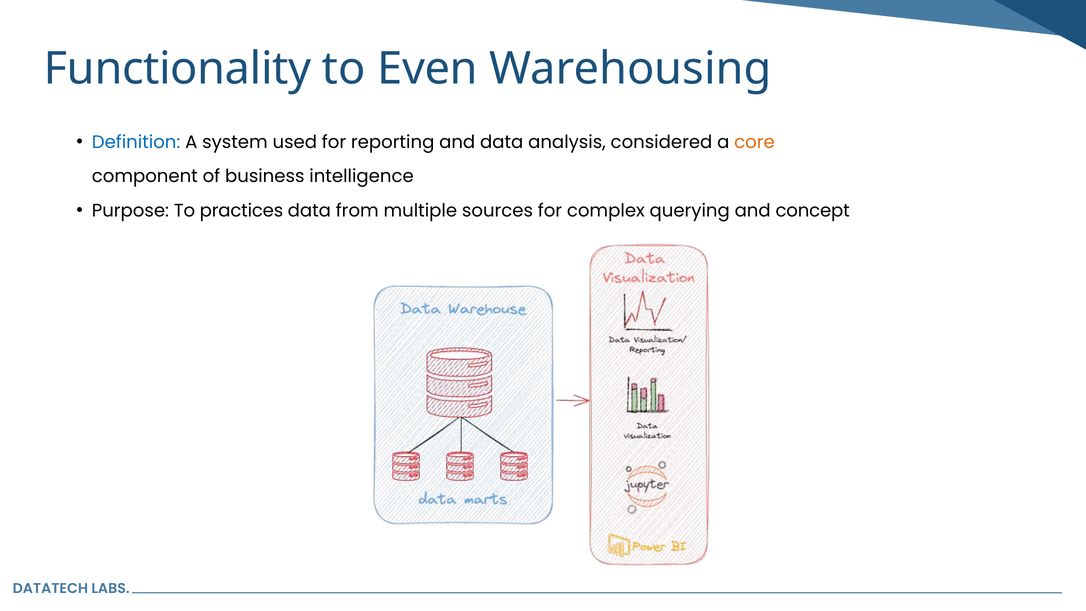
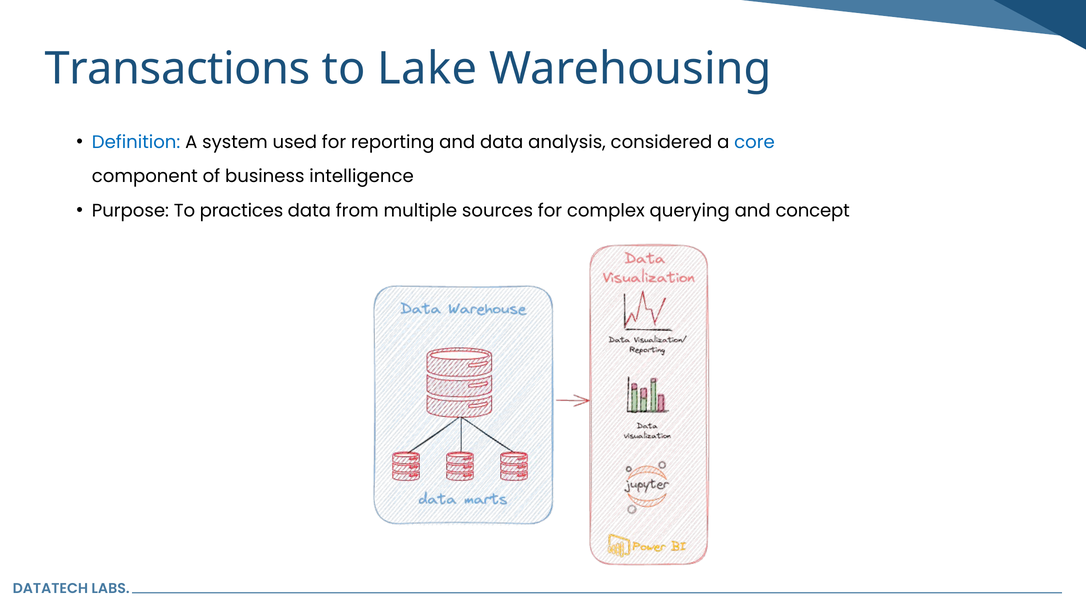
Functionality: Functionality -> Transactions (178, 69)
Even: Even -> Lake (427, 69)
core colour: orange -> blue (754, 142)
